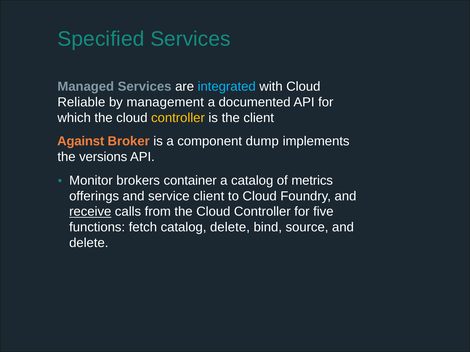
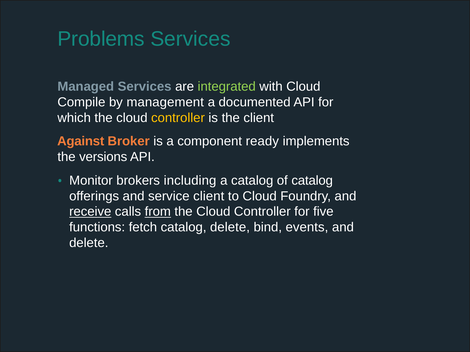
Specified: Specified -> Problems (101, 39)
integrated colour: light blue -> light green (227, 87)
Reliable: Reliable -> Compile (81, 102)
dump: dump -> ready (262, 141)
container: container -> including (190, 181)
of metrics: metrics -> catalog (312, 181)
from underline: none -> present (158, 212)
source: source -> events (307, 228)
